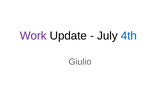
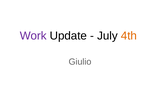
4th colour: blue -> orange (129, 36)
